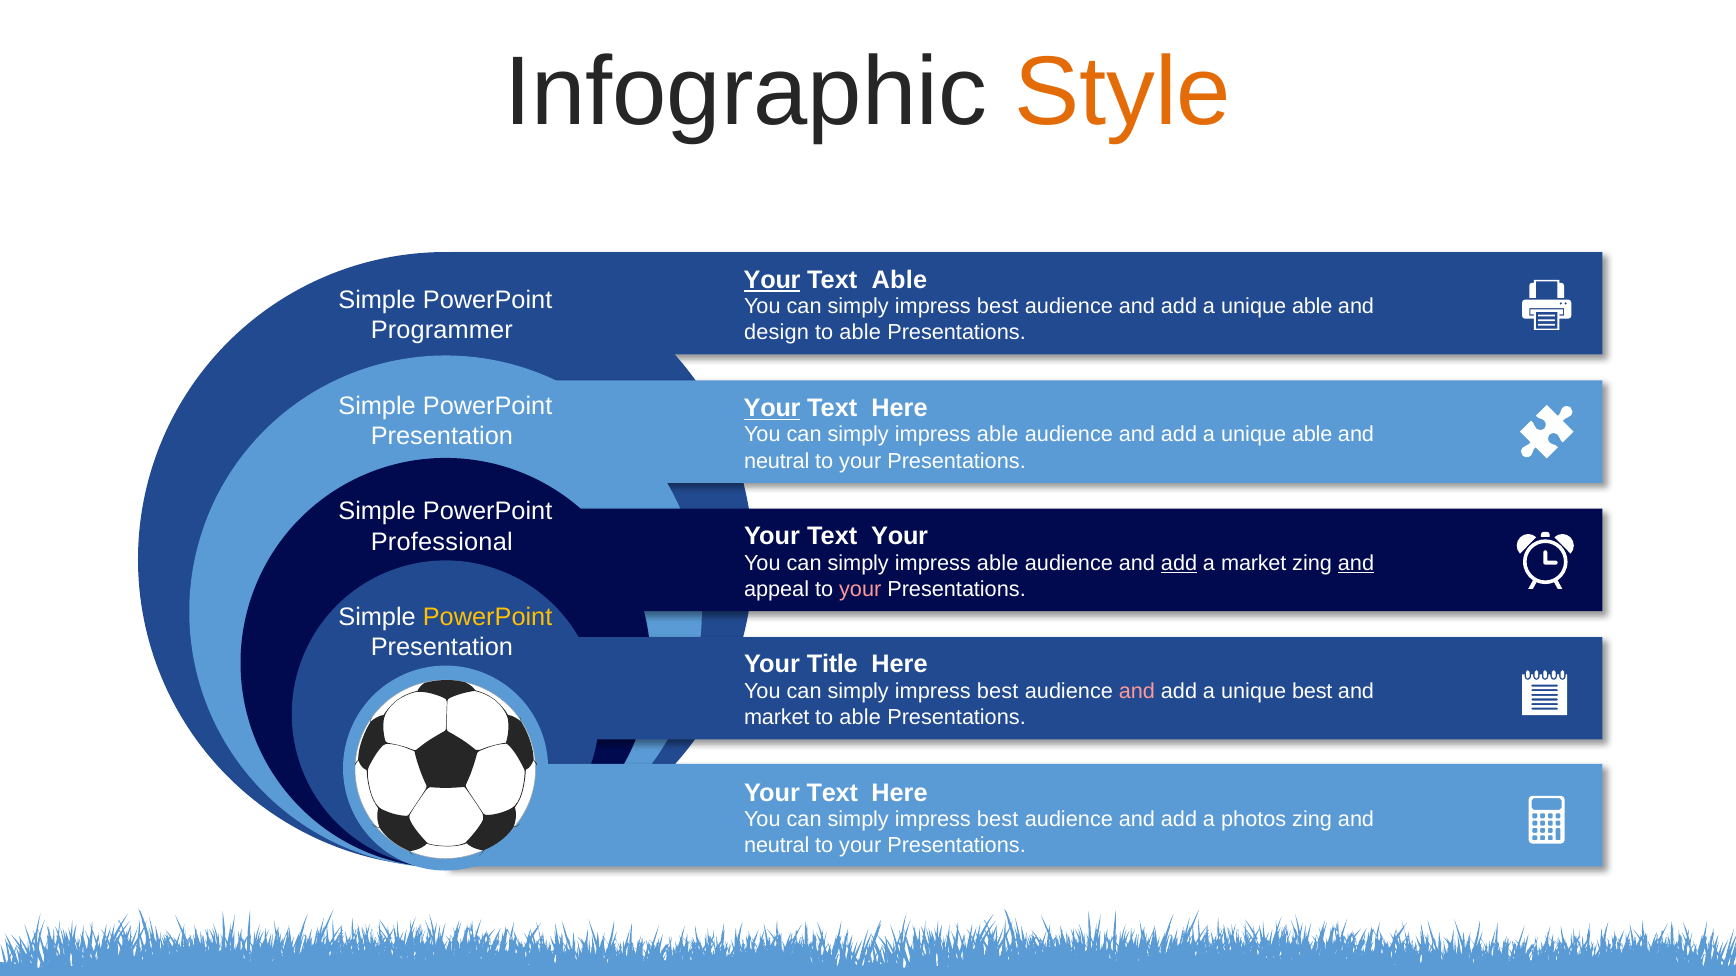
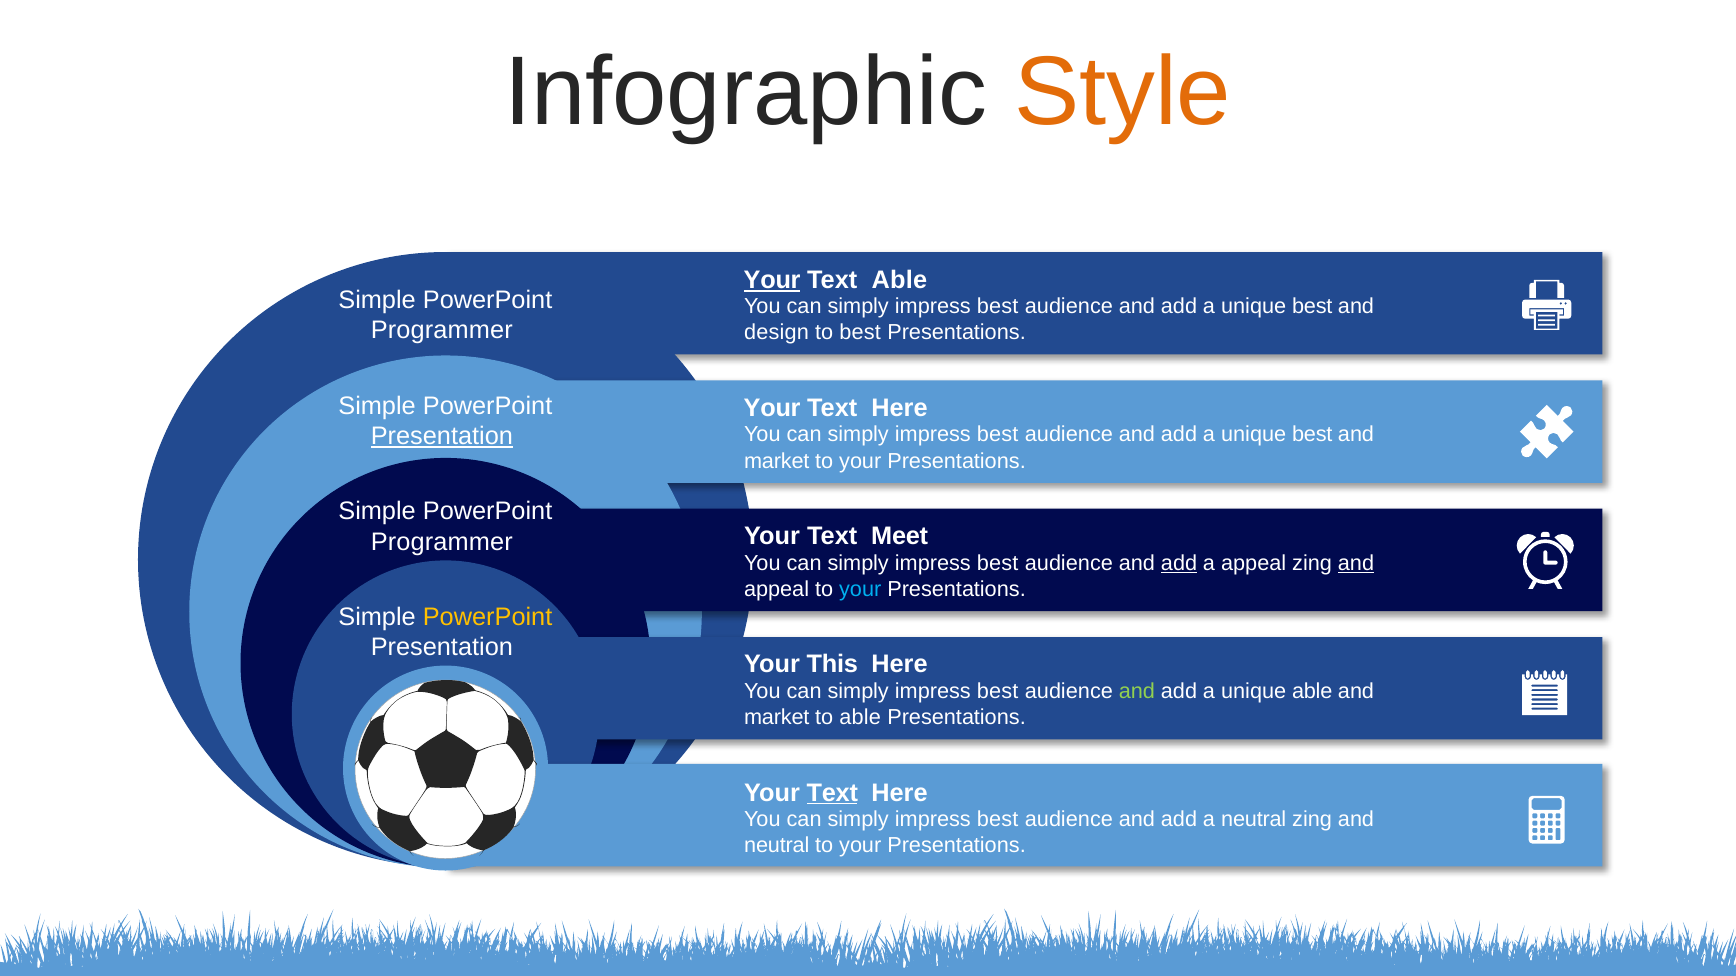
able: able -> best (1312, 307)
able: able -> best (860, 333)
Your underline: present -> none (772, 409)
Presentation underline: none -> present (442, 437)
able: able -> best (998, 435)
able: able -> best (1312, 435)
neutral: neutral -> market (777, 461)
Text Your: Your -> Meet (900, 537)
Professional: Professional -> Programmer (442, 542)
able: able -> best (998, 563)
a market: market -> appeal (1254, 563)
your colour: pink -> light blue (860, 589)
Title: Title -> This (832, 665)
and colour: pink -> light green (1137, 691)
unique best: best -> able (1312, 691)
Text underline: none -> present (832, 793)
a photos: photos -> neutral (1254, 820)
